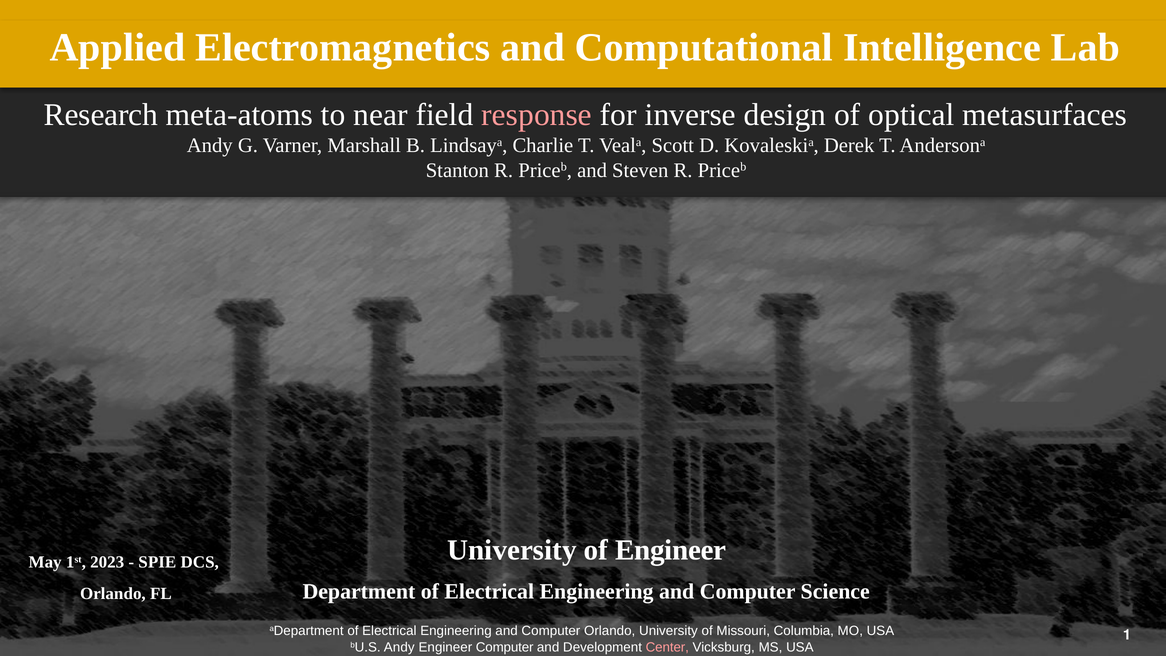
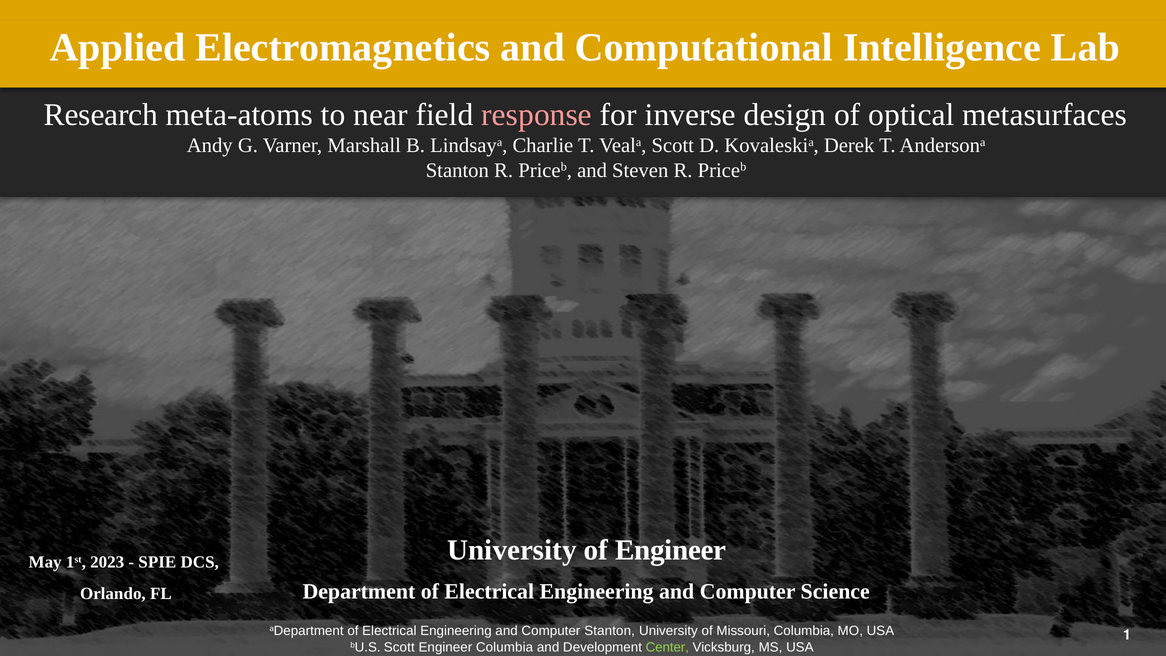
Computer Orlando: Orlando -> Stanton (610, 631)
bU.S Andy: Andy -> Scott (399, 647)
Engineer Computer: Computer -> Columbia (505, 647)
Center colour: pink -> light green (667, 647)
